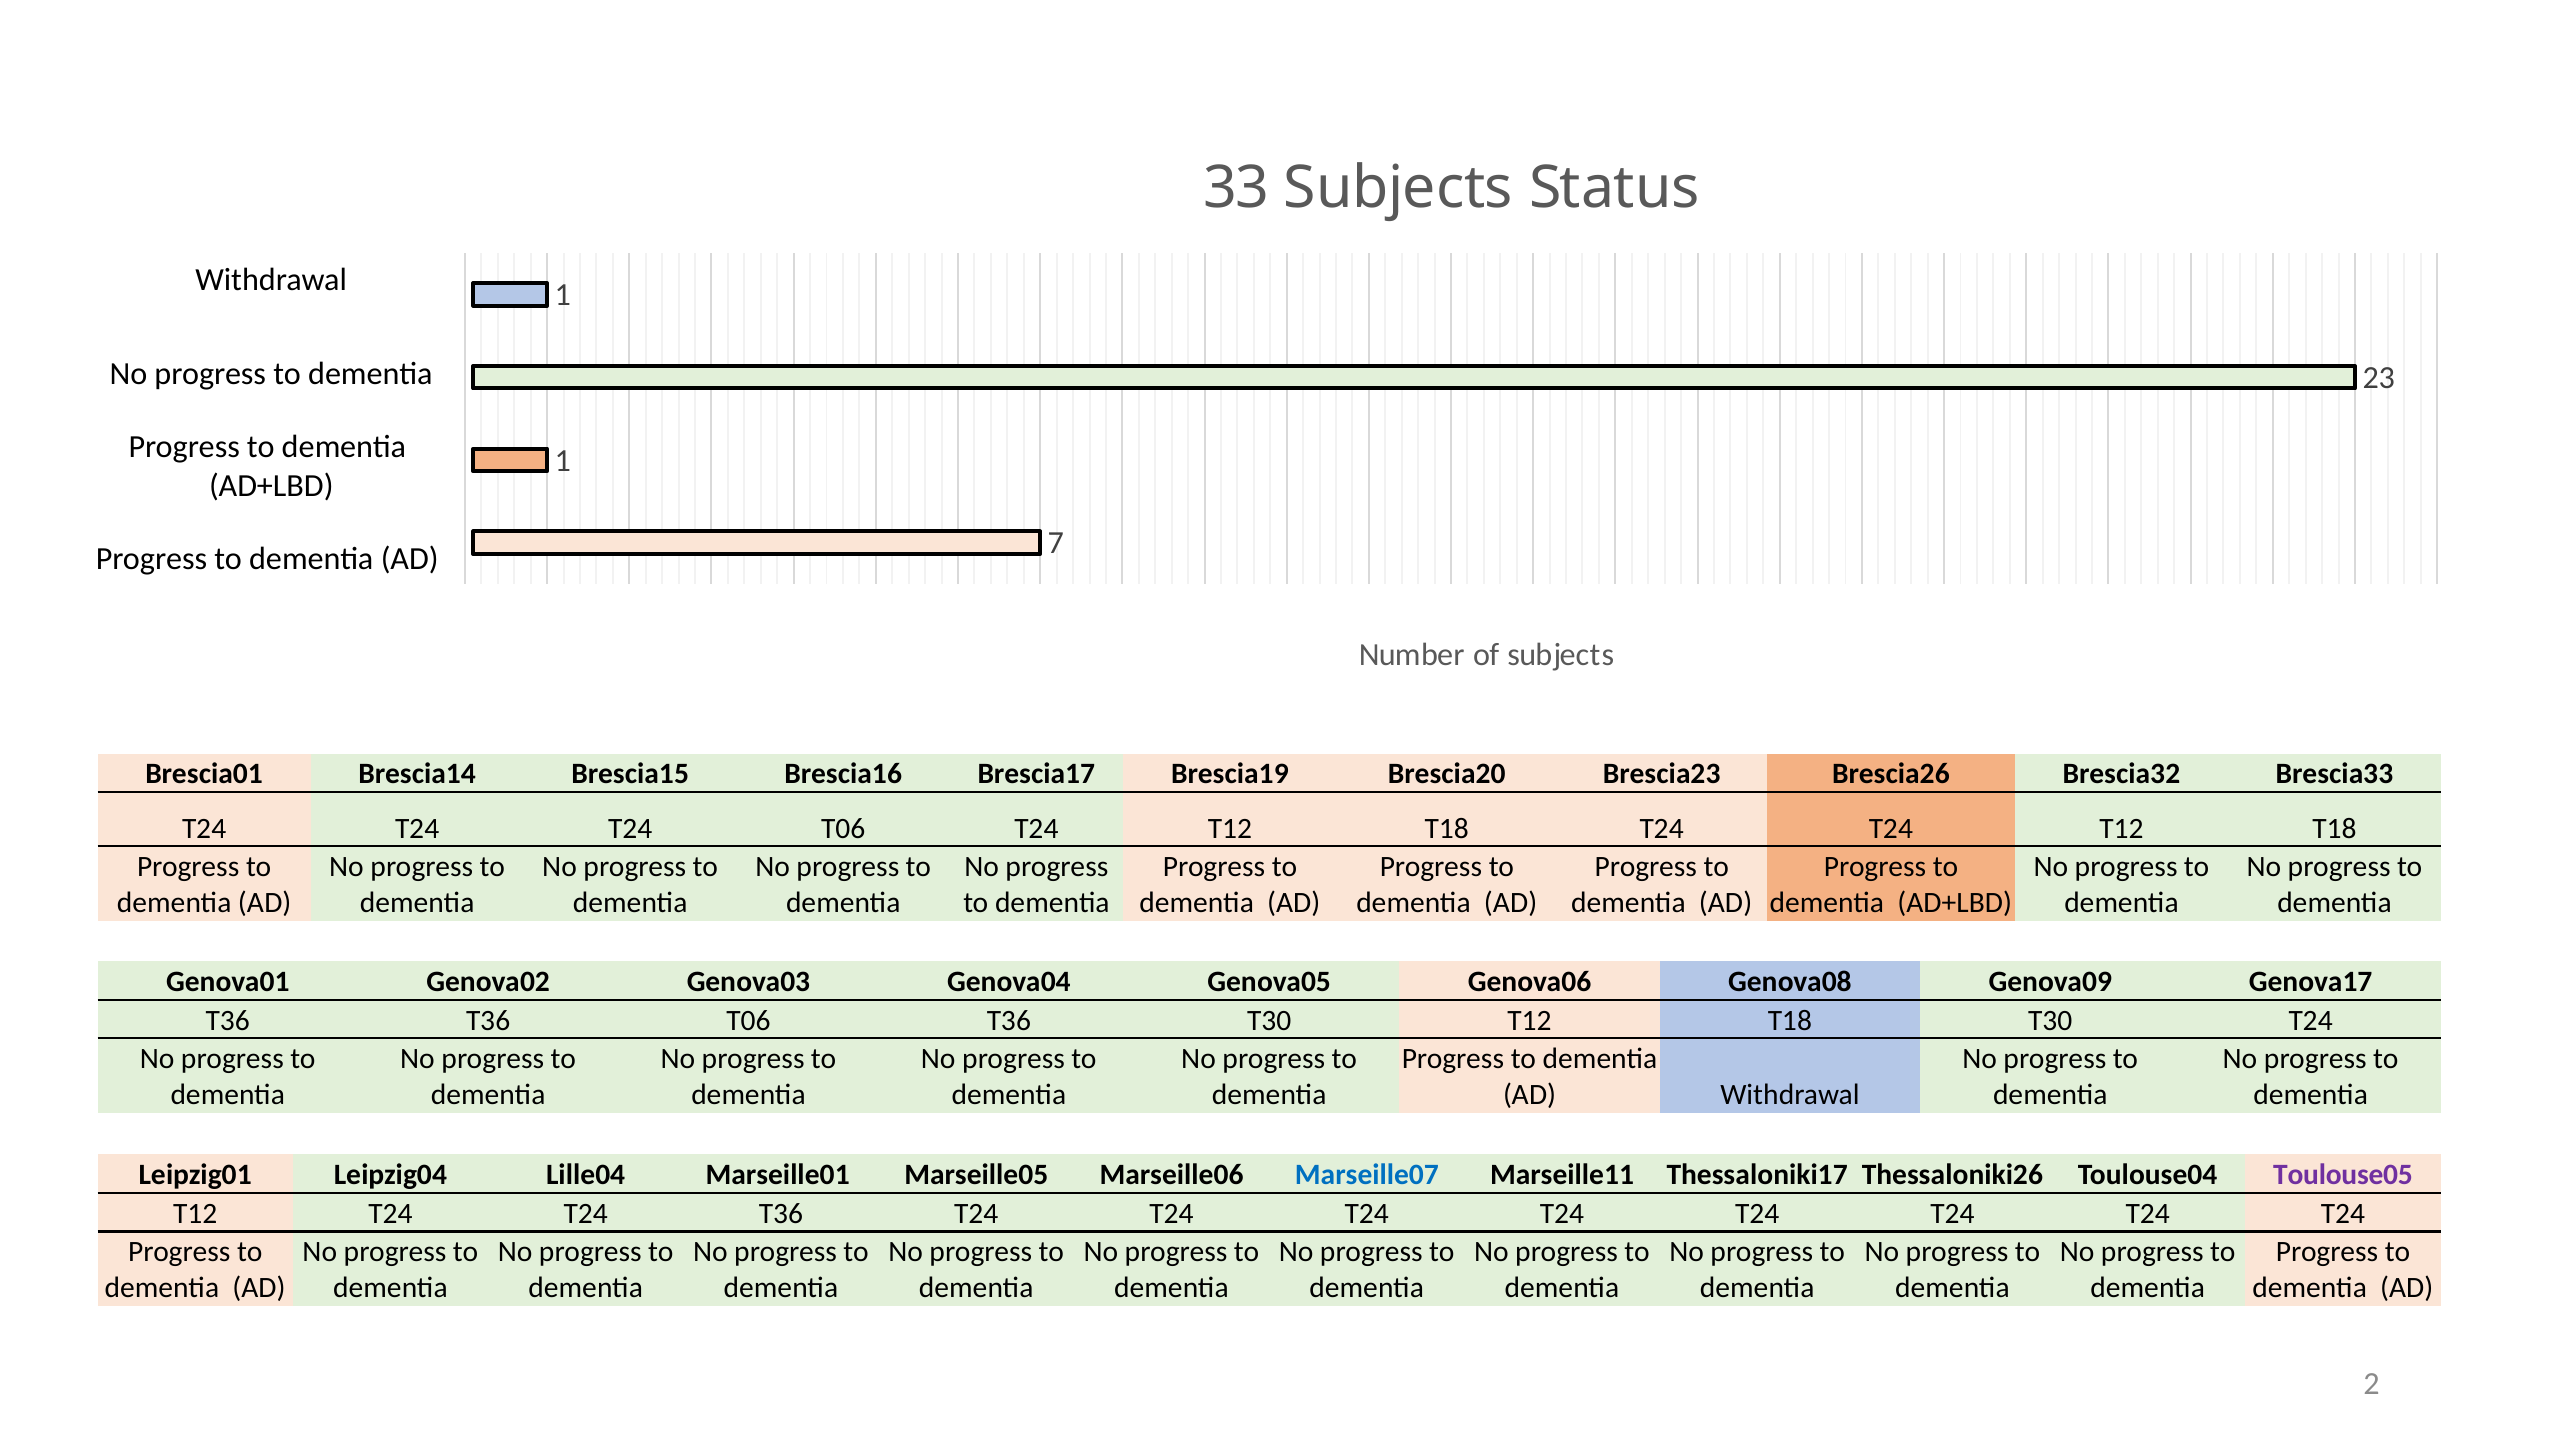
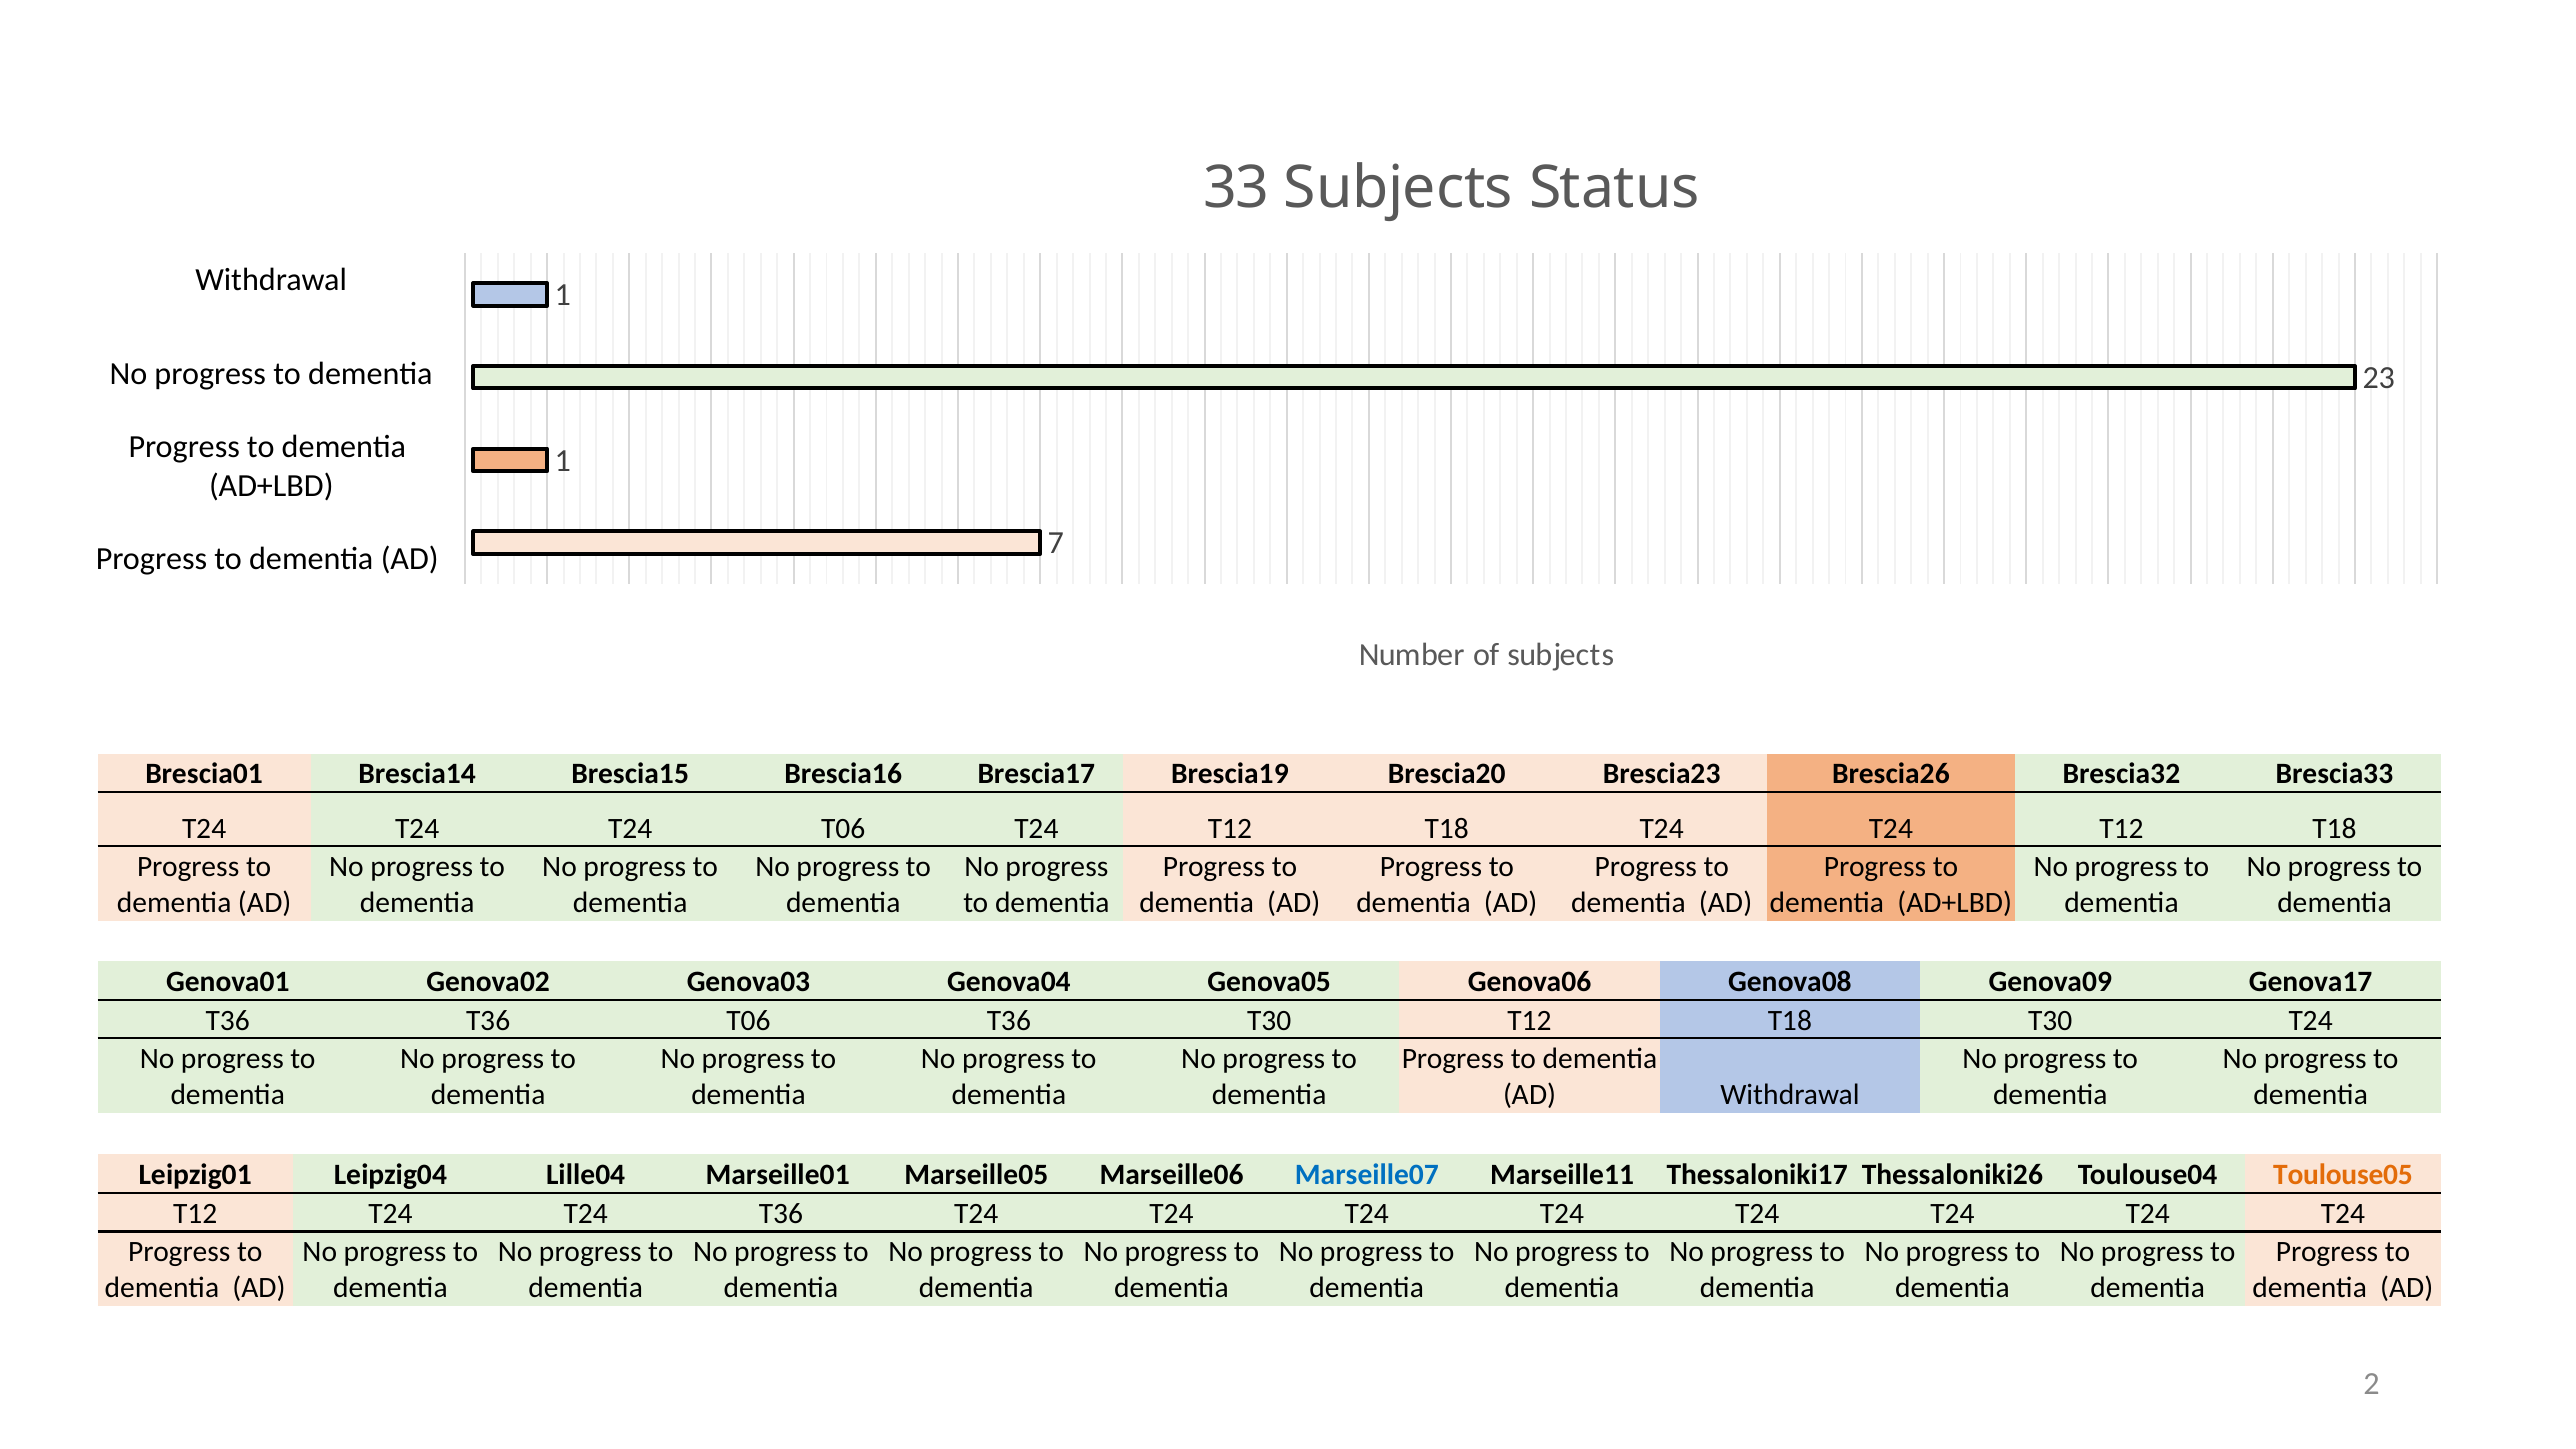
Toulouse05 colour: purple -> orange (2343, 1175)
